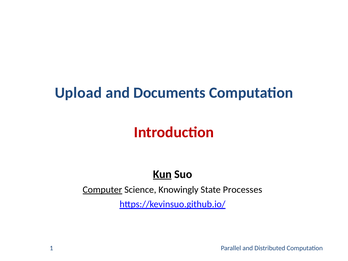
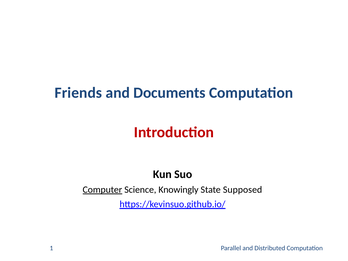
Upload: Upload -> Friends (78, 93)
Kun underline: present -> none (162, 174)
Processes: Processes -> Supposed (243, 190)
